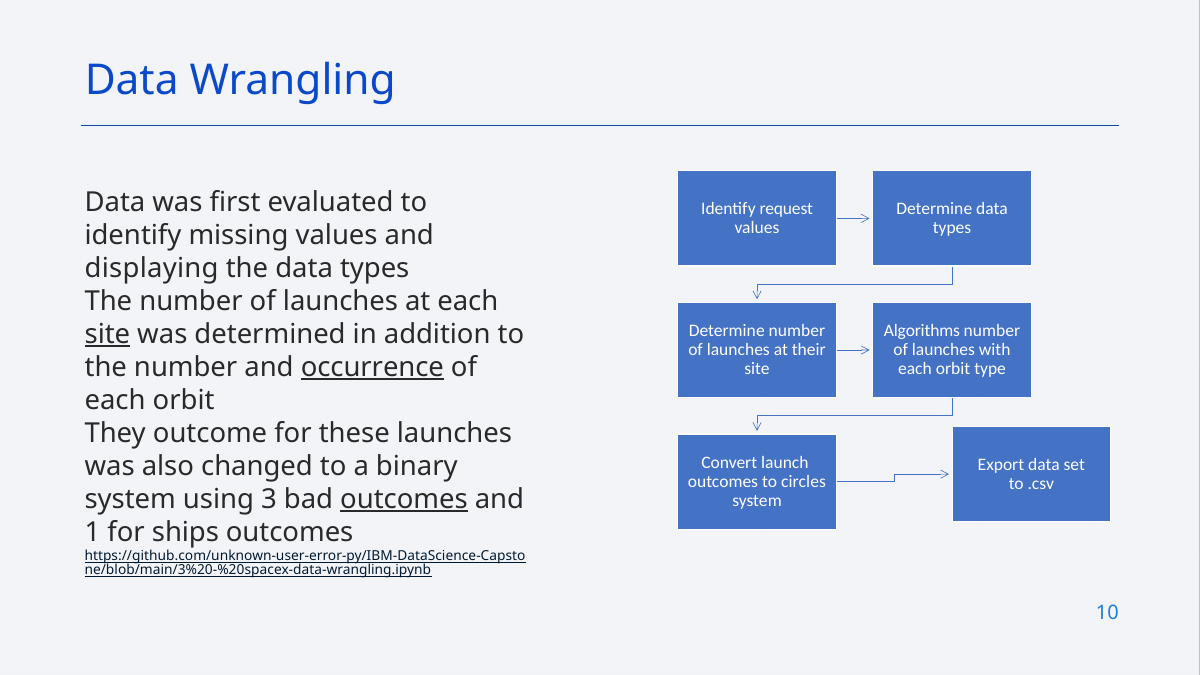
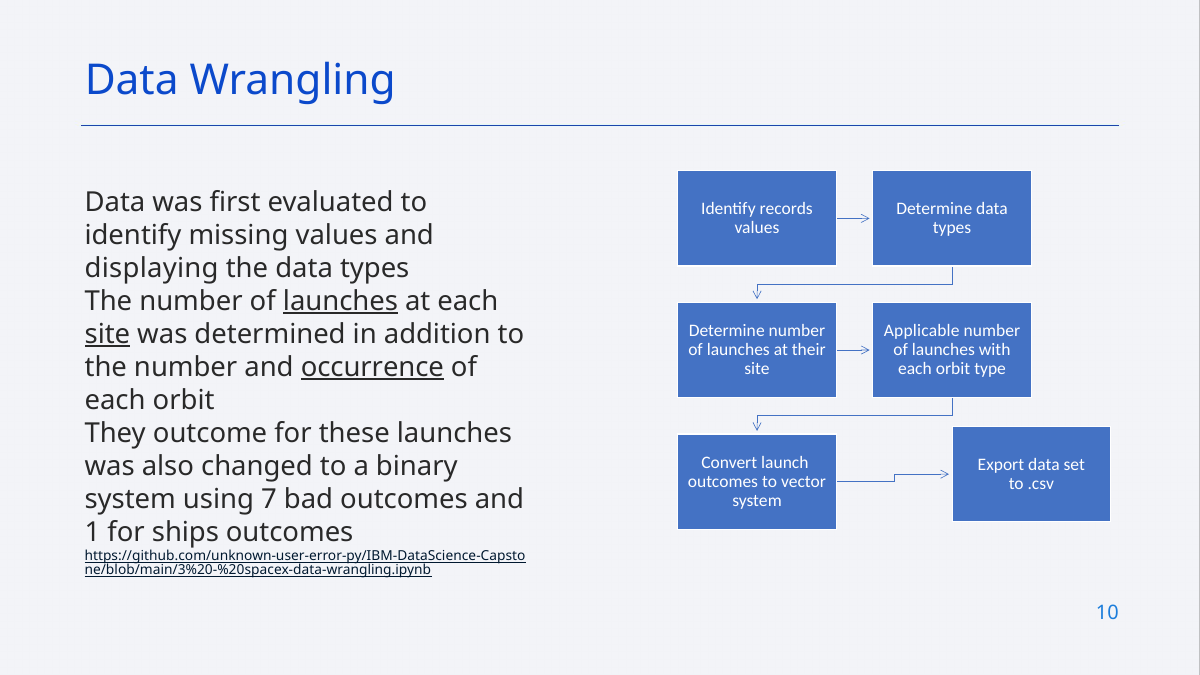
request: request -> records (786, 209)
launches underline: none -> present (340, 301)
Algorithms: Algorithms -> Applicable (922, 331)
circles: circles -> vector (804, 482)
3: 3 -> 7 (269, 499)
outcomes underline: present -> none (404, 499)
